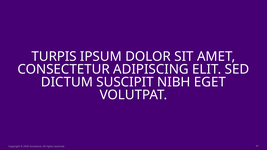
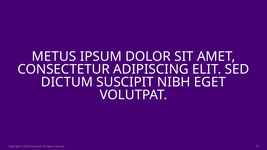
TURPIS: TURPIS -> METUS (54, 56)
